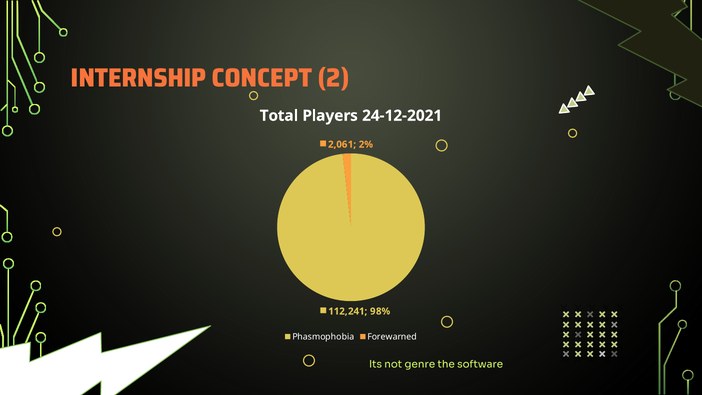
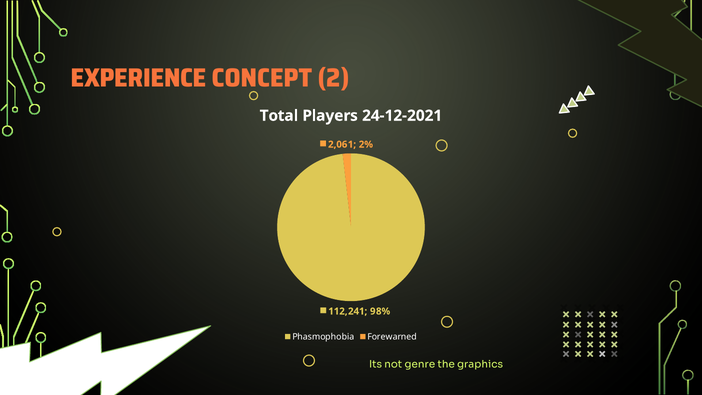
INTERNSHIP: INTERNSHIP -> EXPERIENCE (139, 78)
software: software -> graphics (480, 364)
